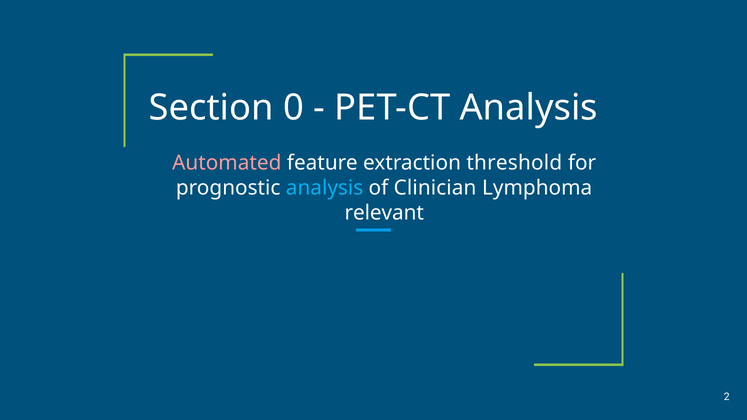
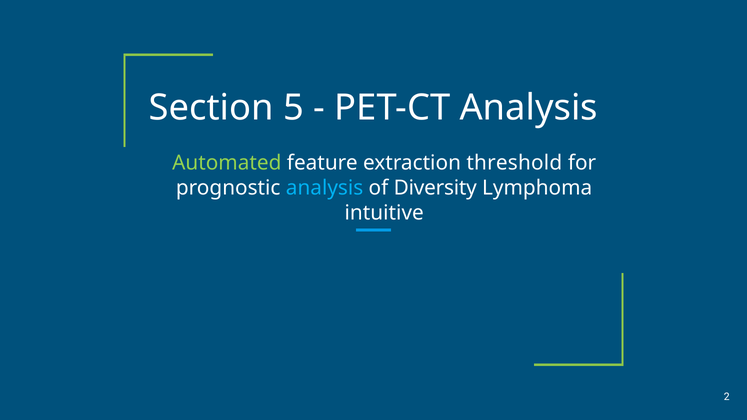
0: 0 -> 5 (293, 108)
Automated colour: pink -> light green (227, 163)
Clinician: Clinician -> Diversity (435, 188)
relevant: relevant -> intuitive (384, 213)
